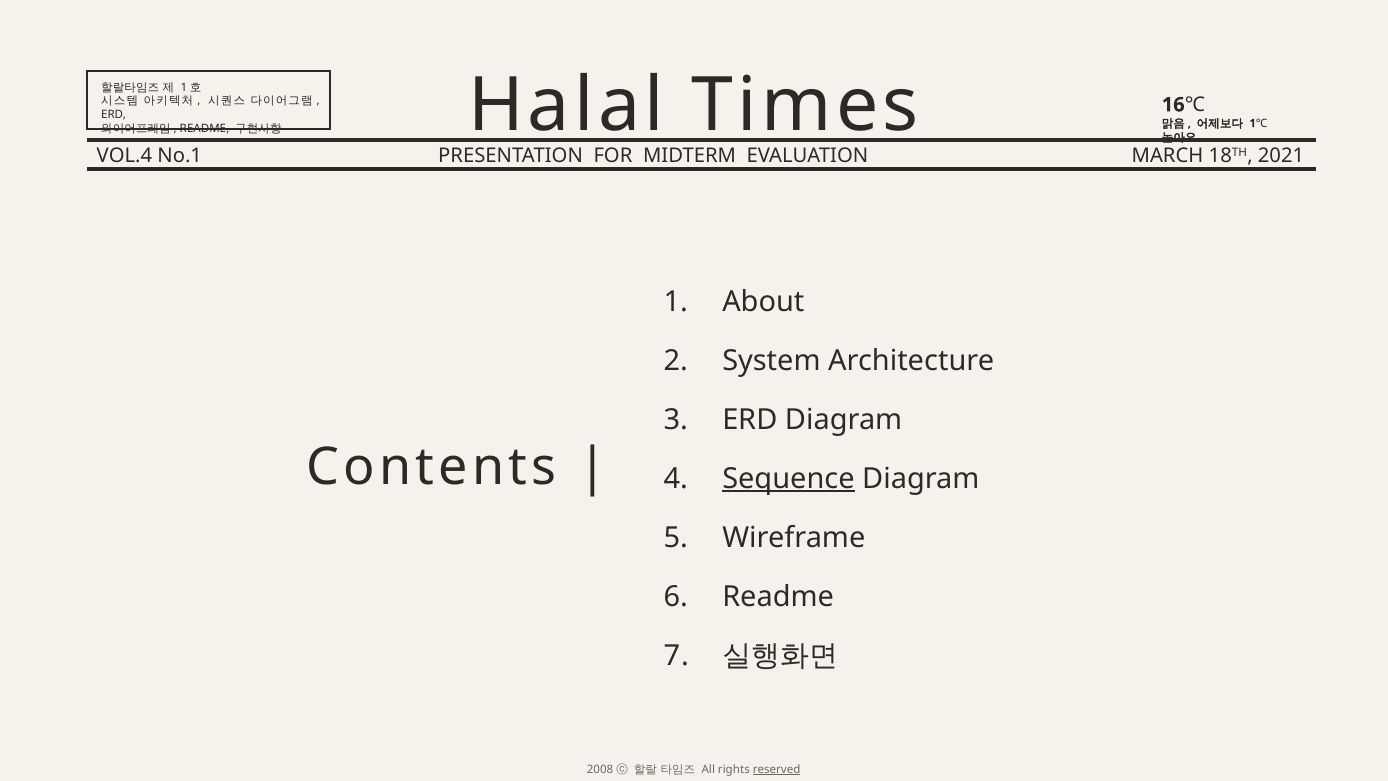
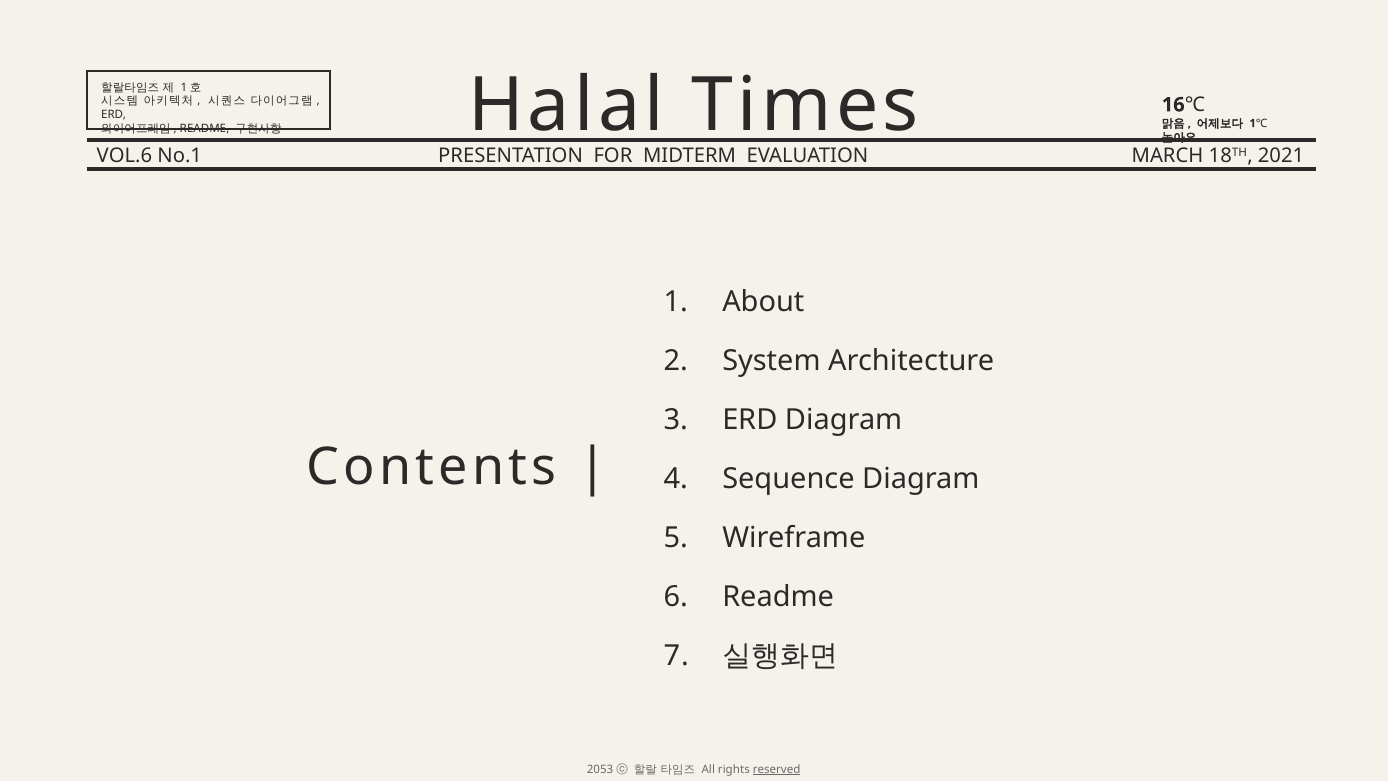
VOL.4: VOL.4 -> VOL.6 (124, 156)
Sequence underline: present -> none (788, 479)
2008: 2008 -> 2053 (600, 769)
